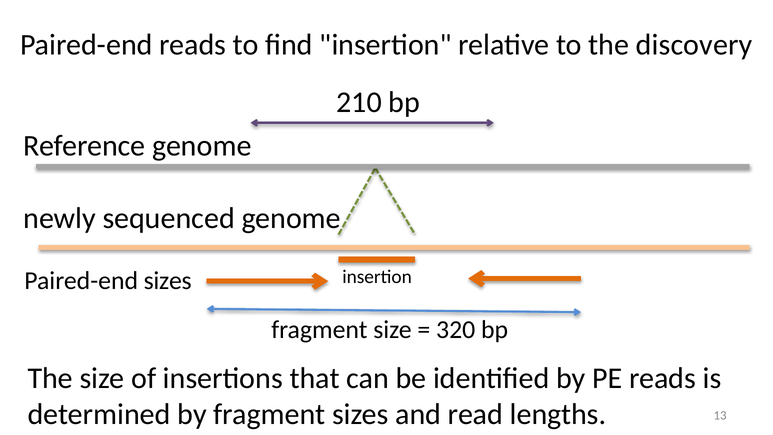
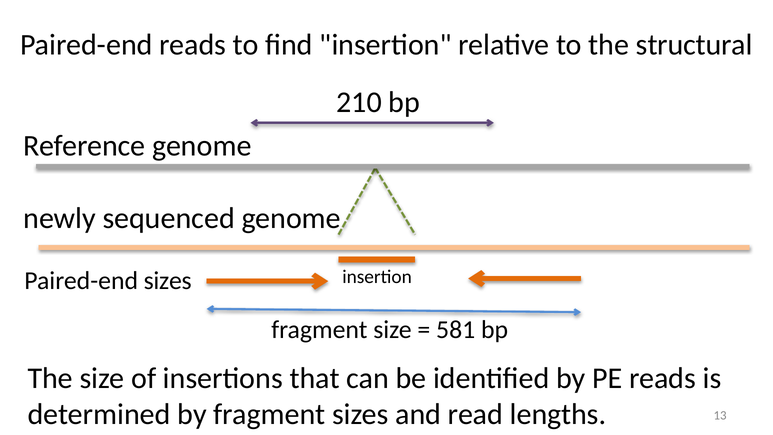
discovery: discovery -> structural (694, 45)
320: 320 -> 581 (456, 330)
